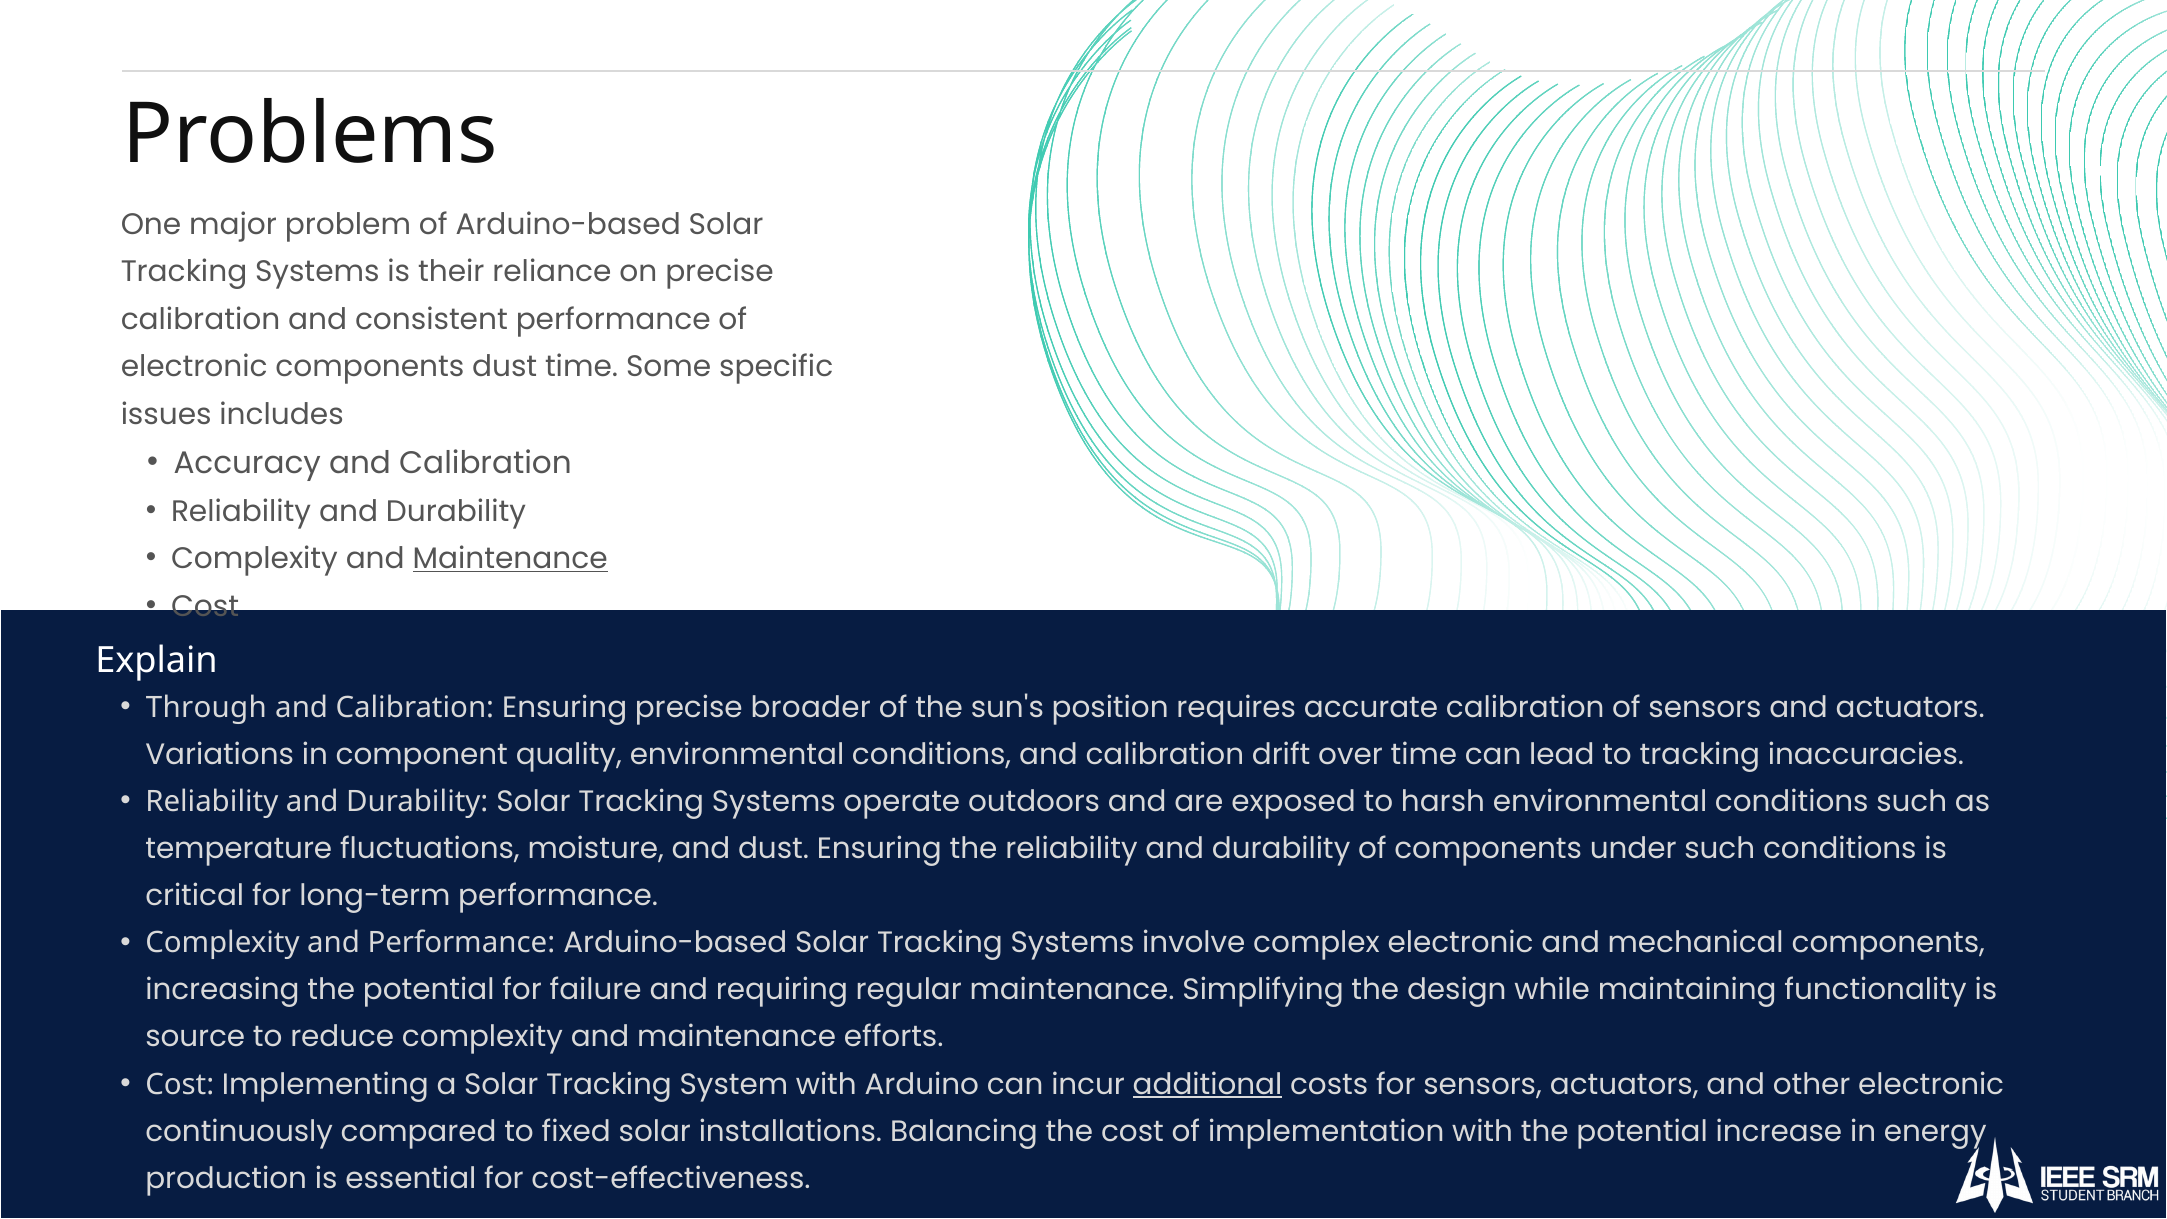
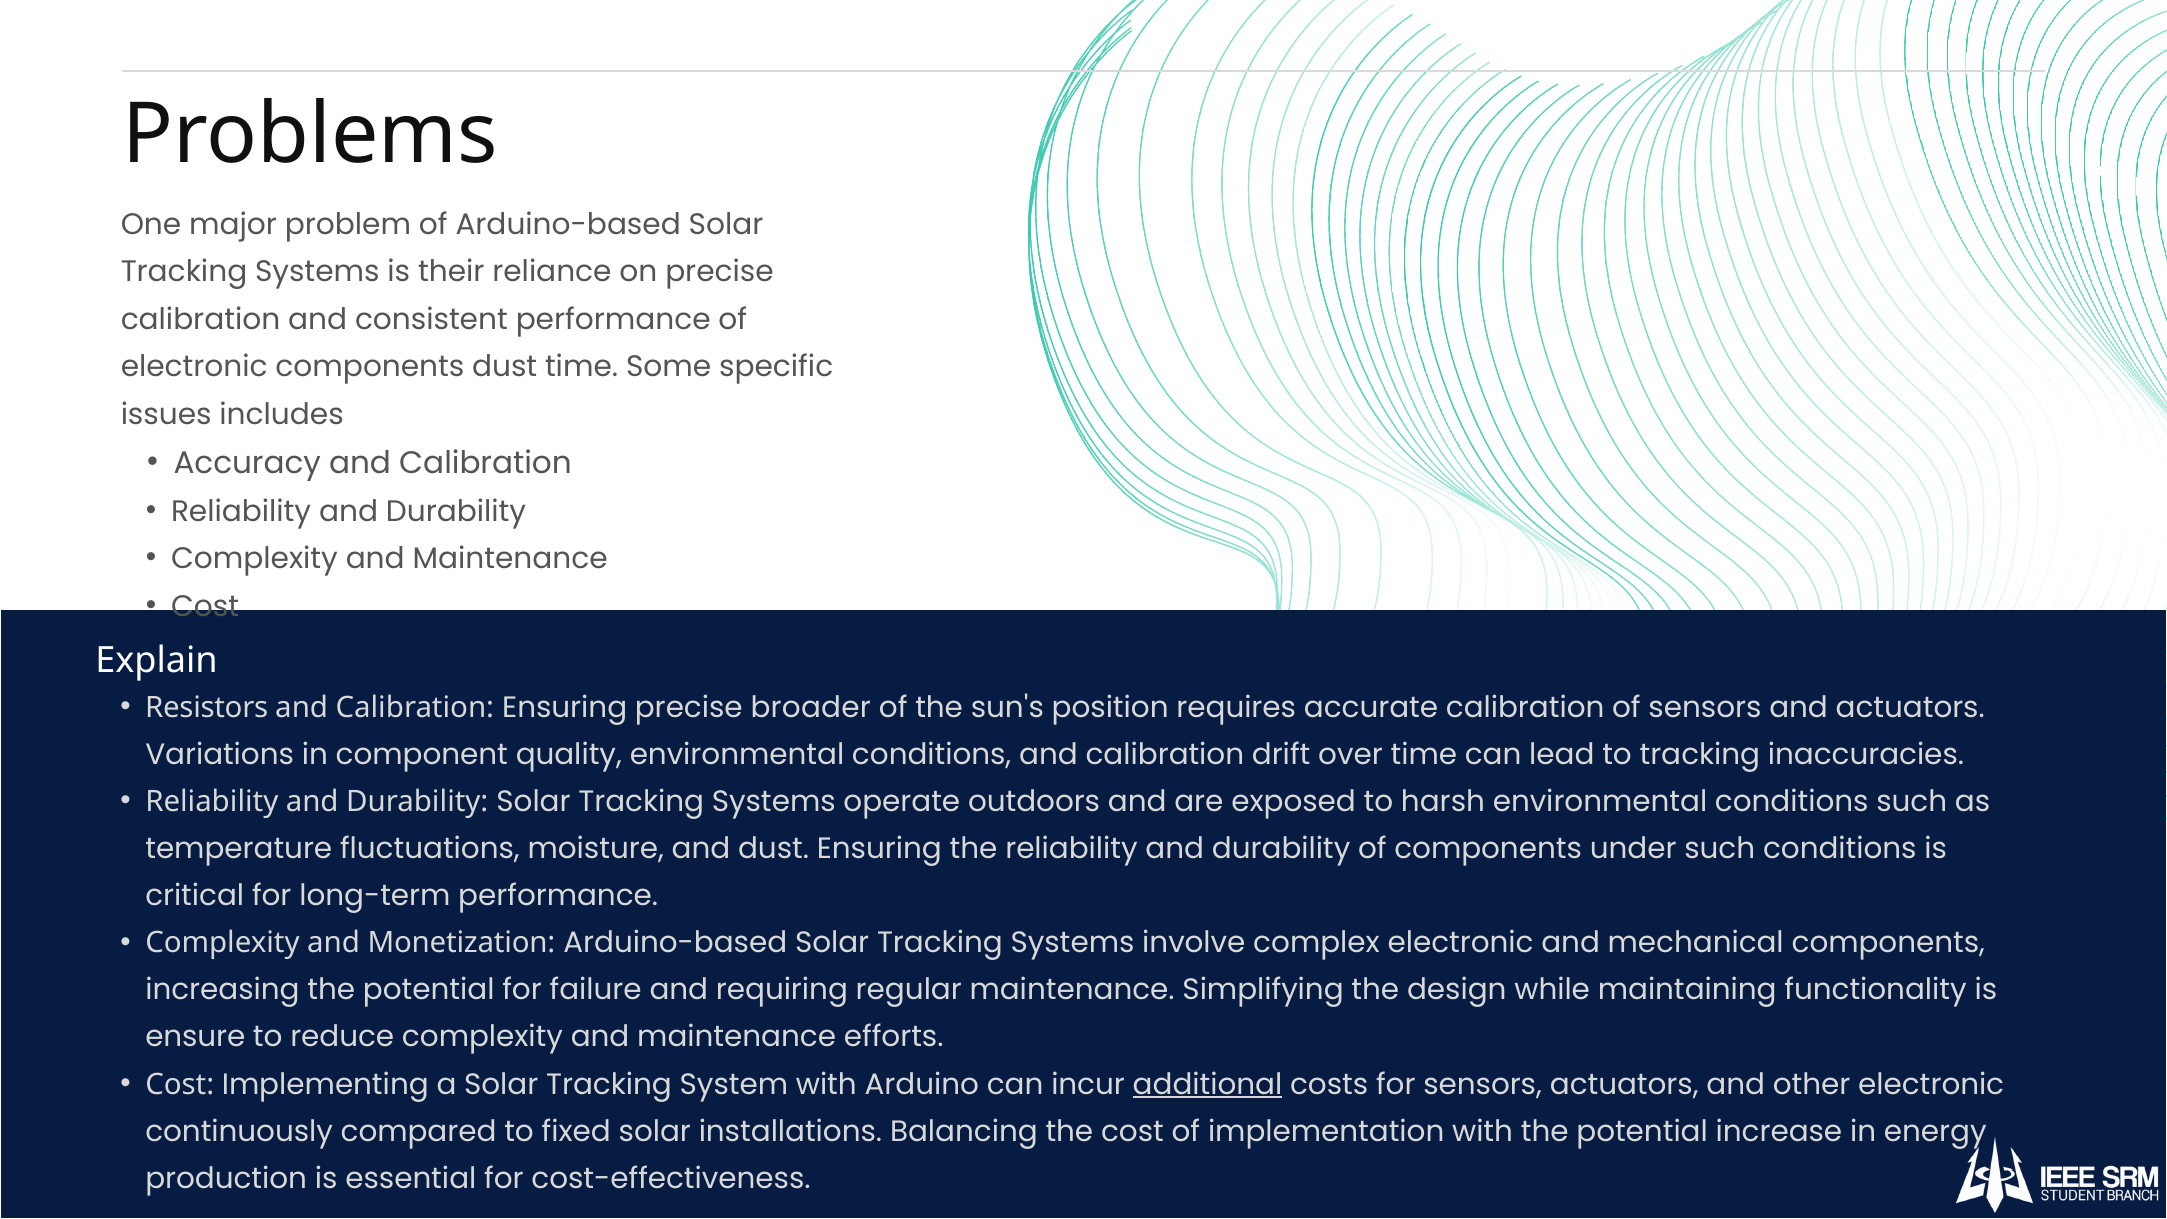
Maintenance underline: present -> none (510, 559)
Through: Through -> Resistors (207, 707)
and Performance: Performance -> Monetization (461, 943)
source: source -> ensure (195, 1037)
